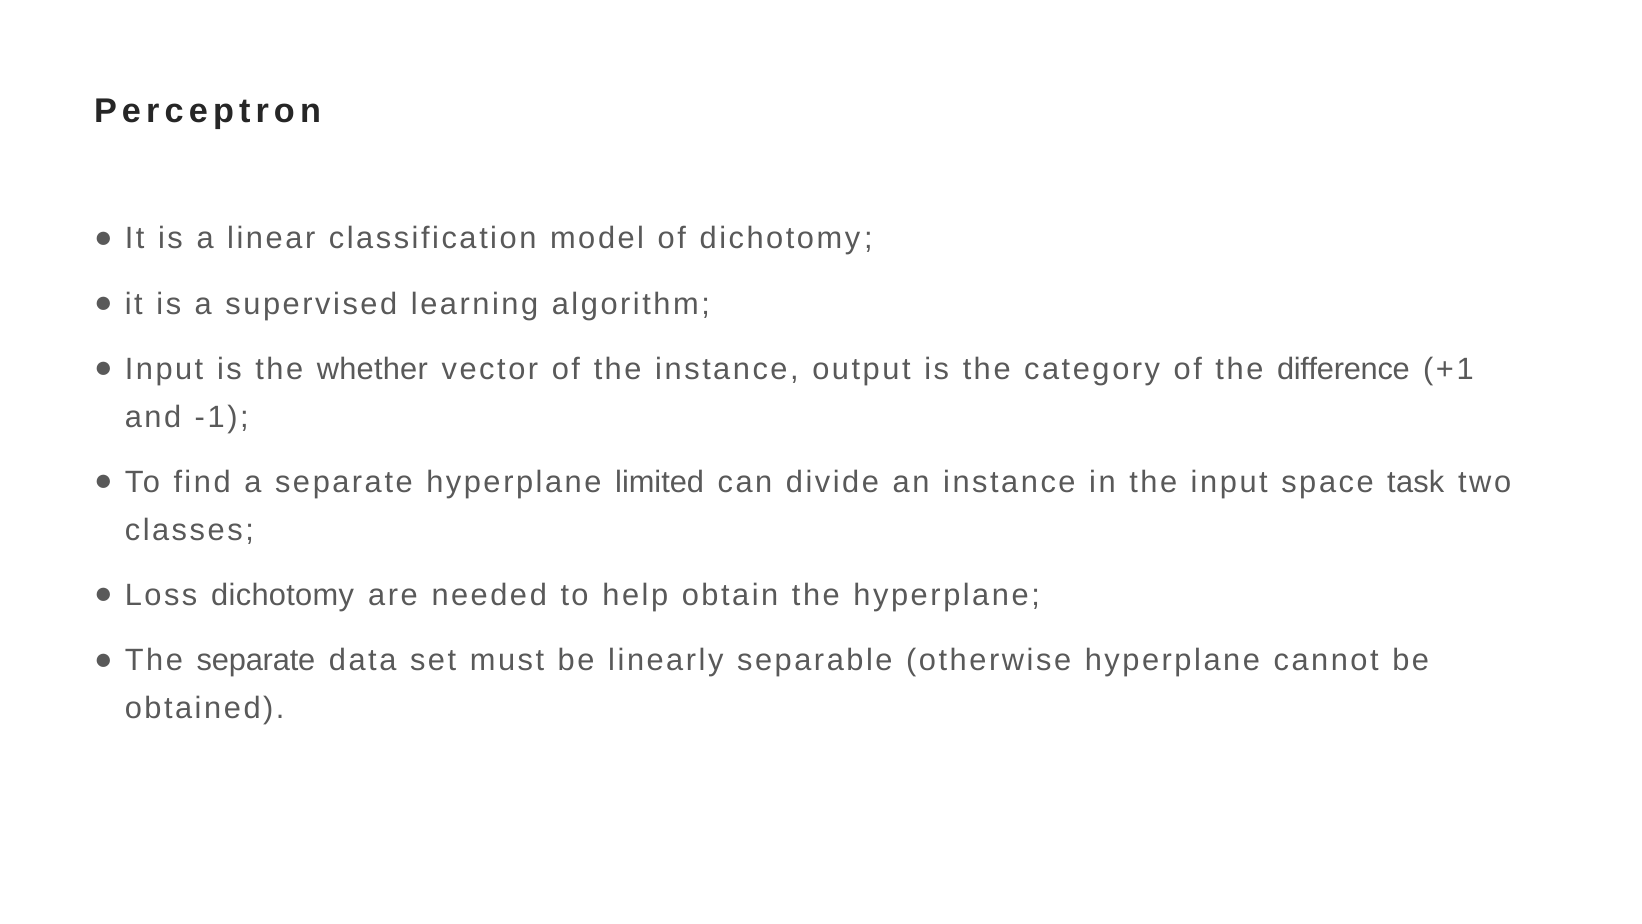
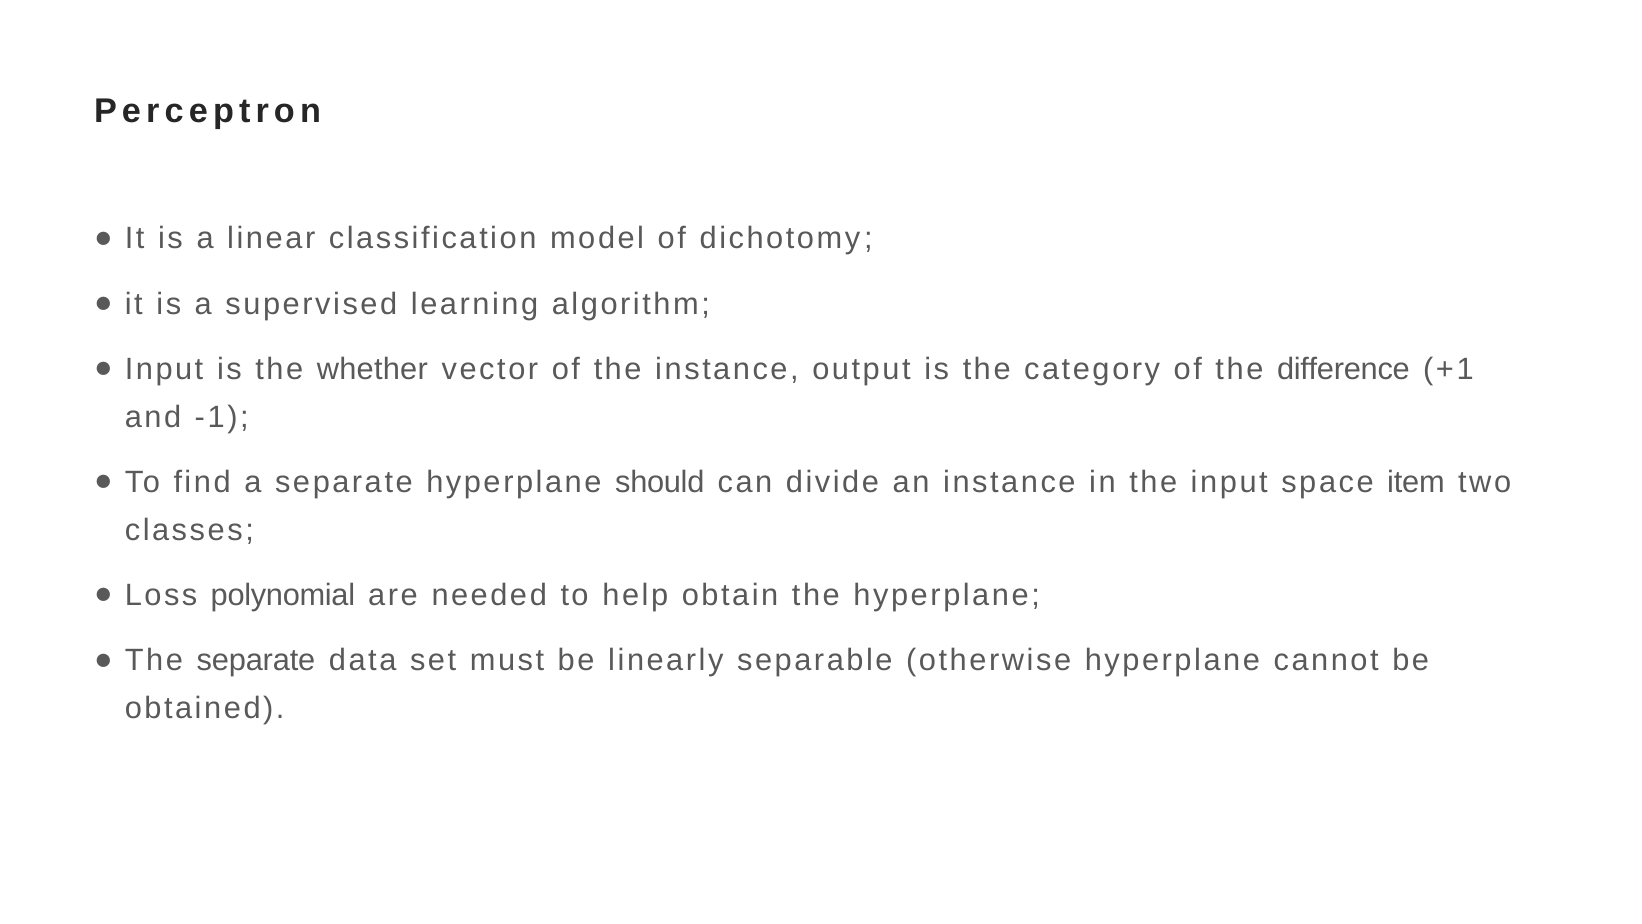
limited: limited -> should (660, 482)
task: task -> item (1416, 482)
Loss dichotomy: dichotomy -> polynomial (283, 595)
